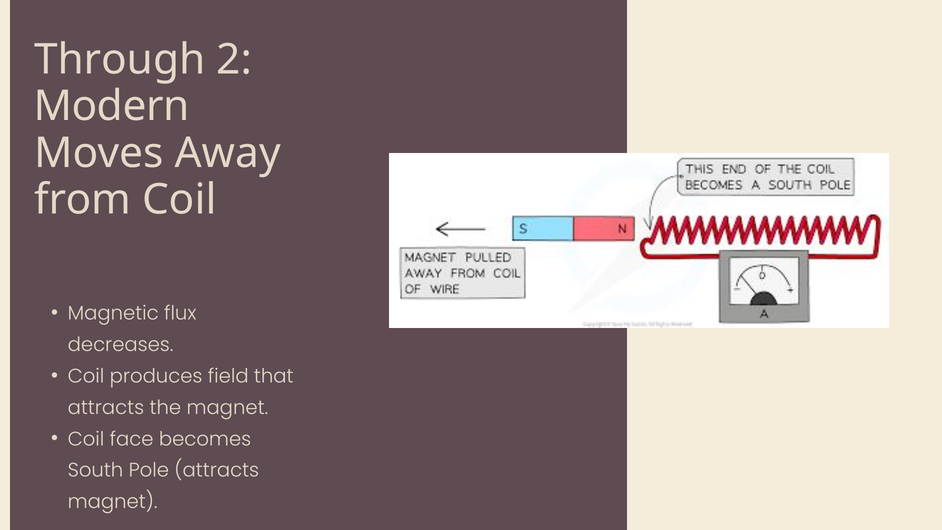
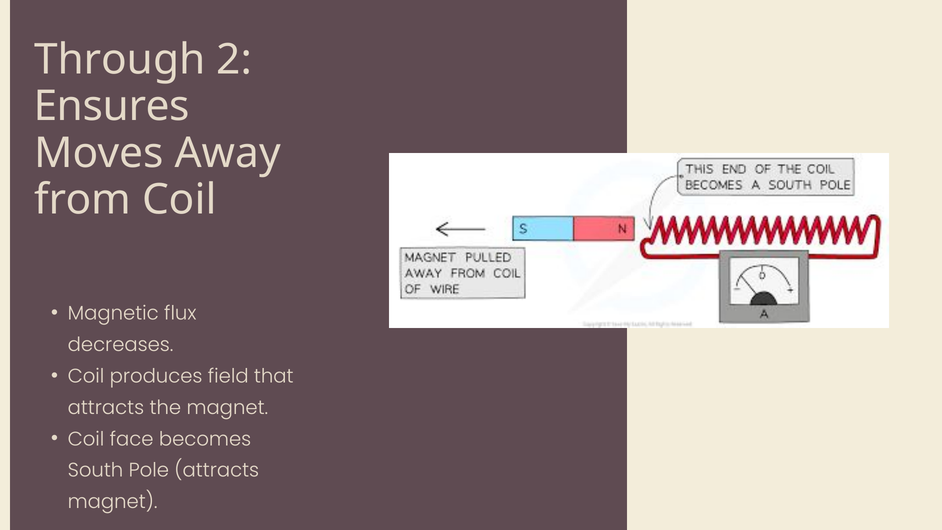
Modern: Modern -> Ensures (112, 106)
